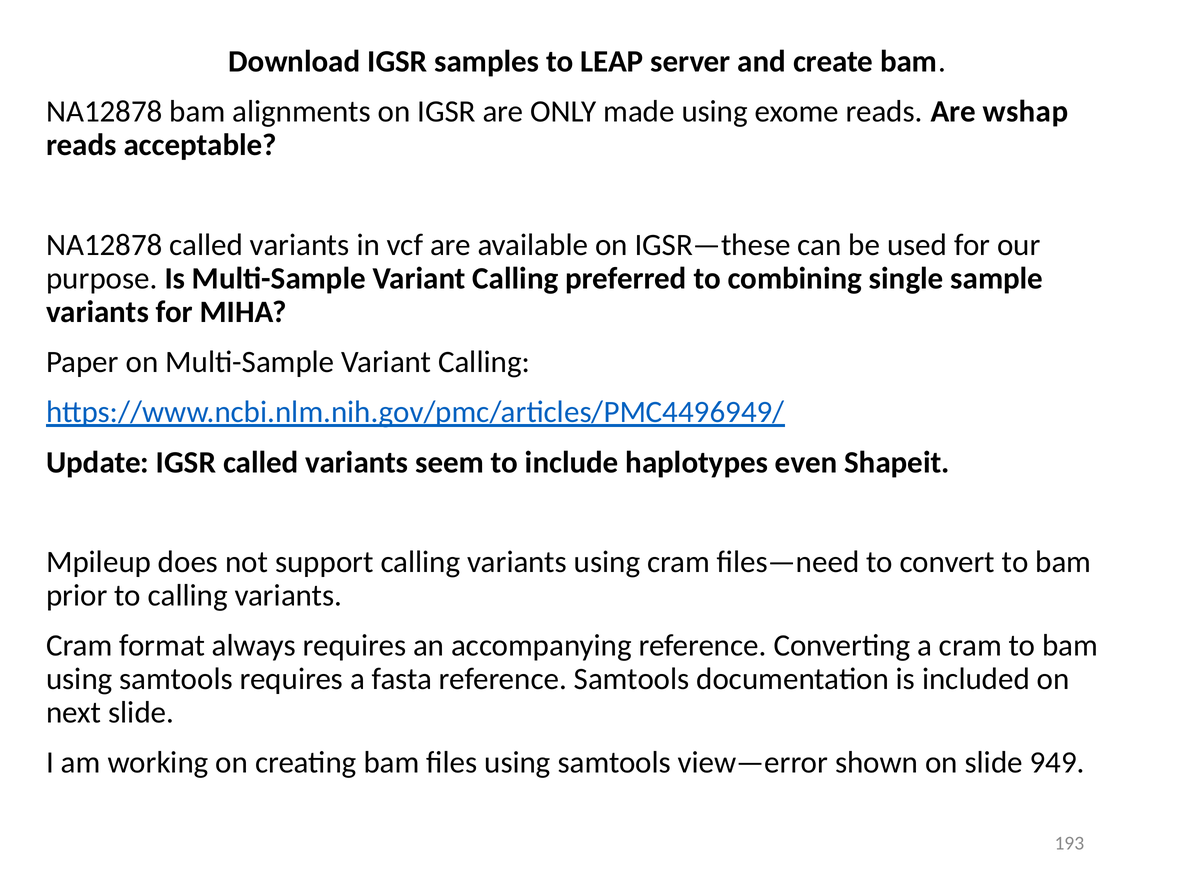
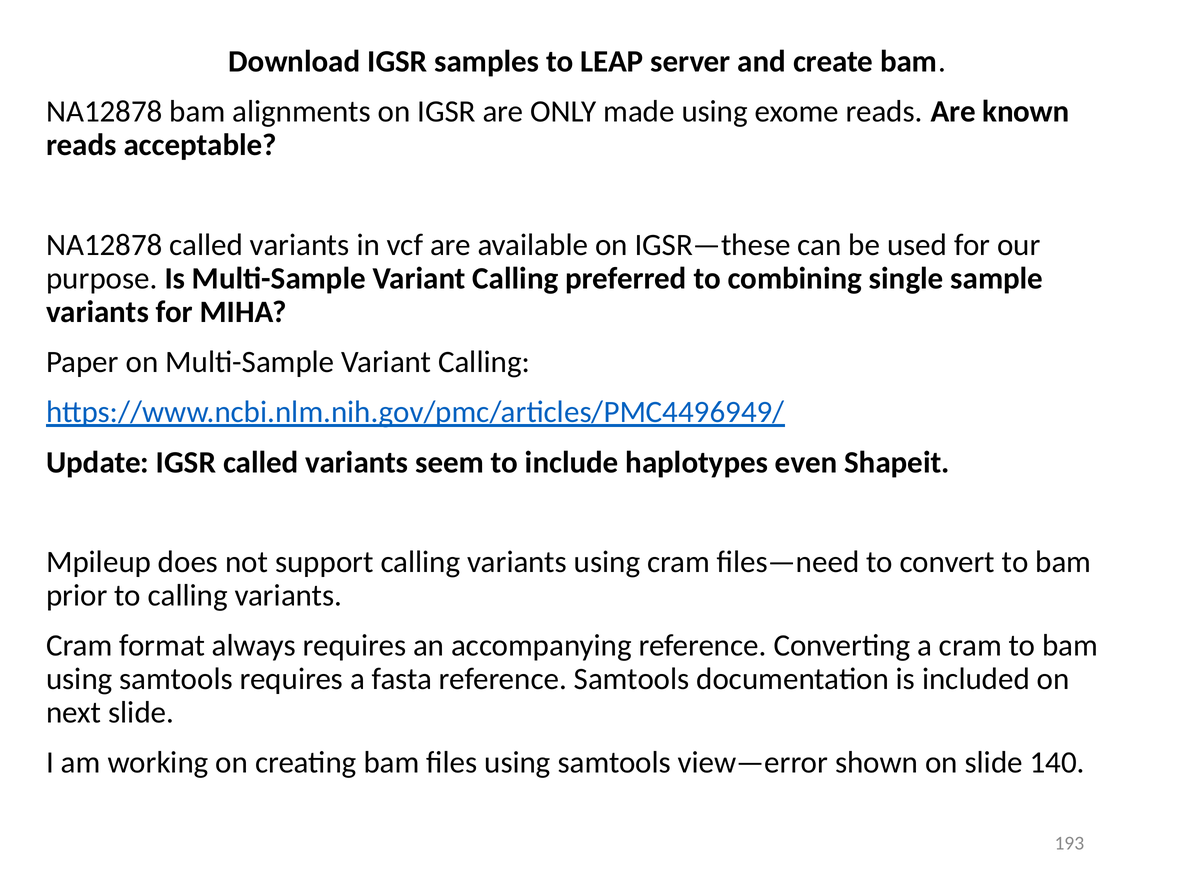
wshap: wshap -> known (1026, 112)
949: 949 -> 140 (1057, 762)
